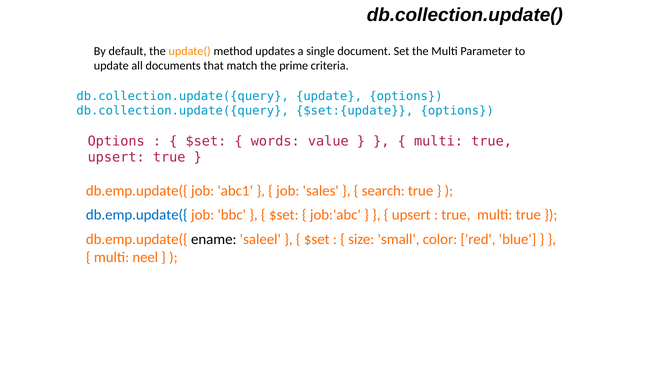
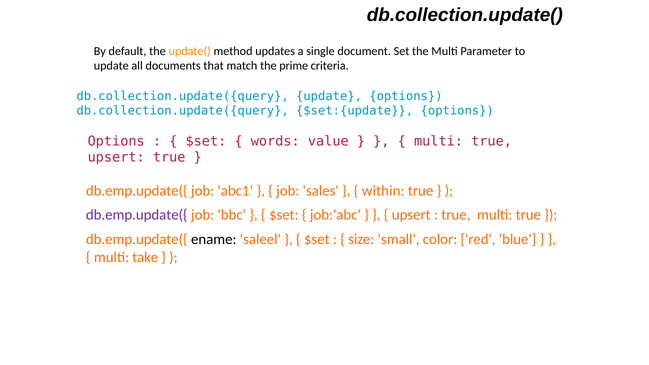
search: search -> within (383, 191)
db.emp.update({ colour: blue -> purple (137, 215)
neel: neel -> take (145, 257)
